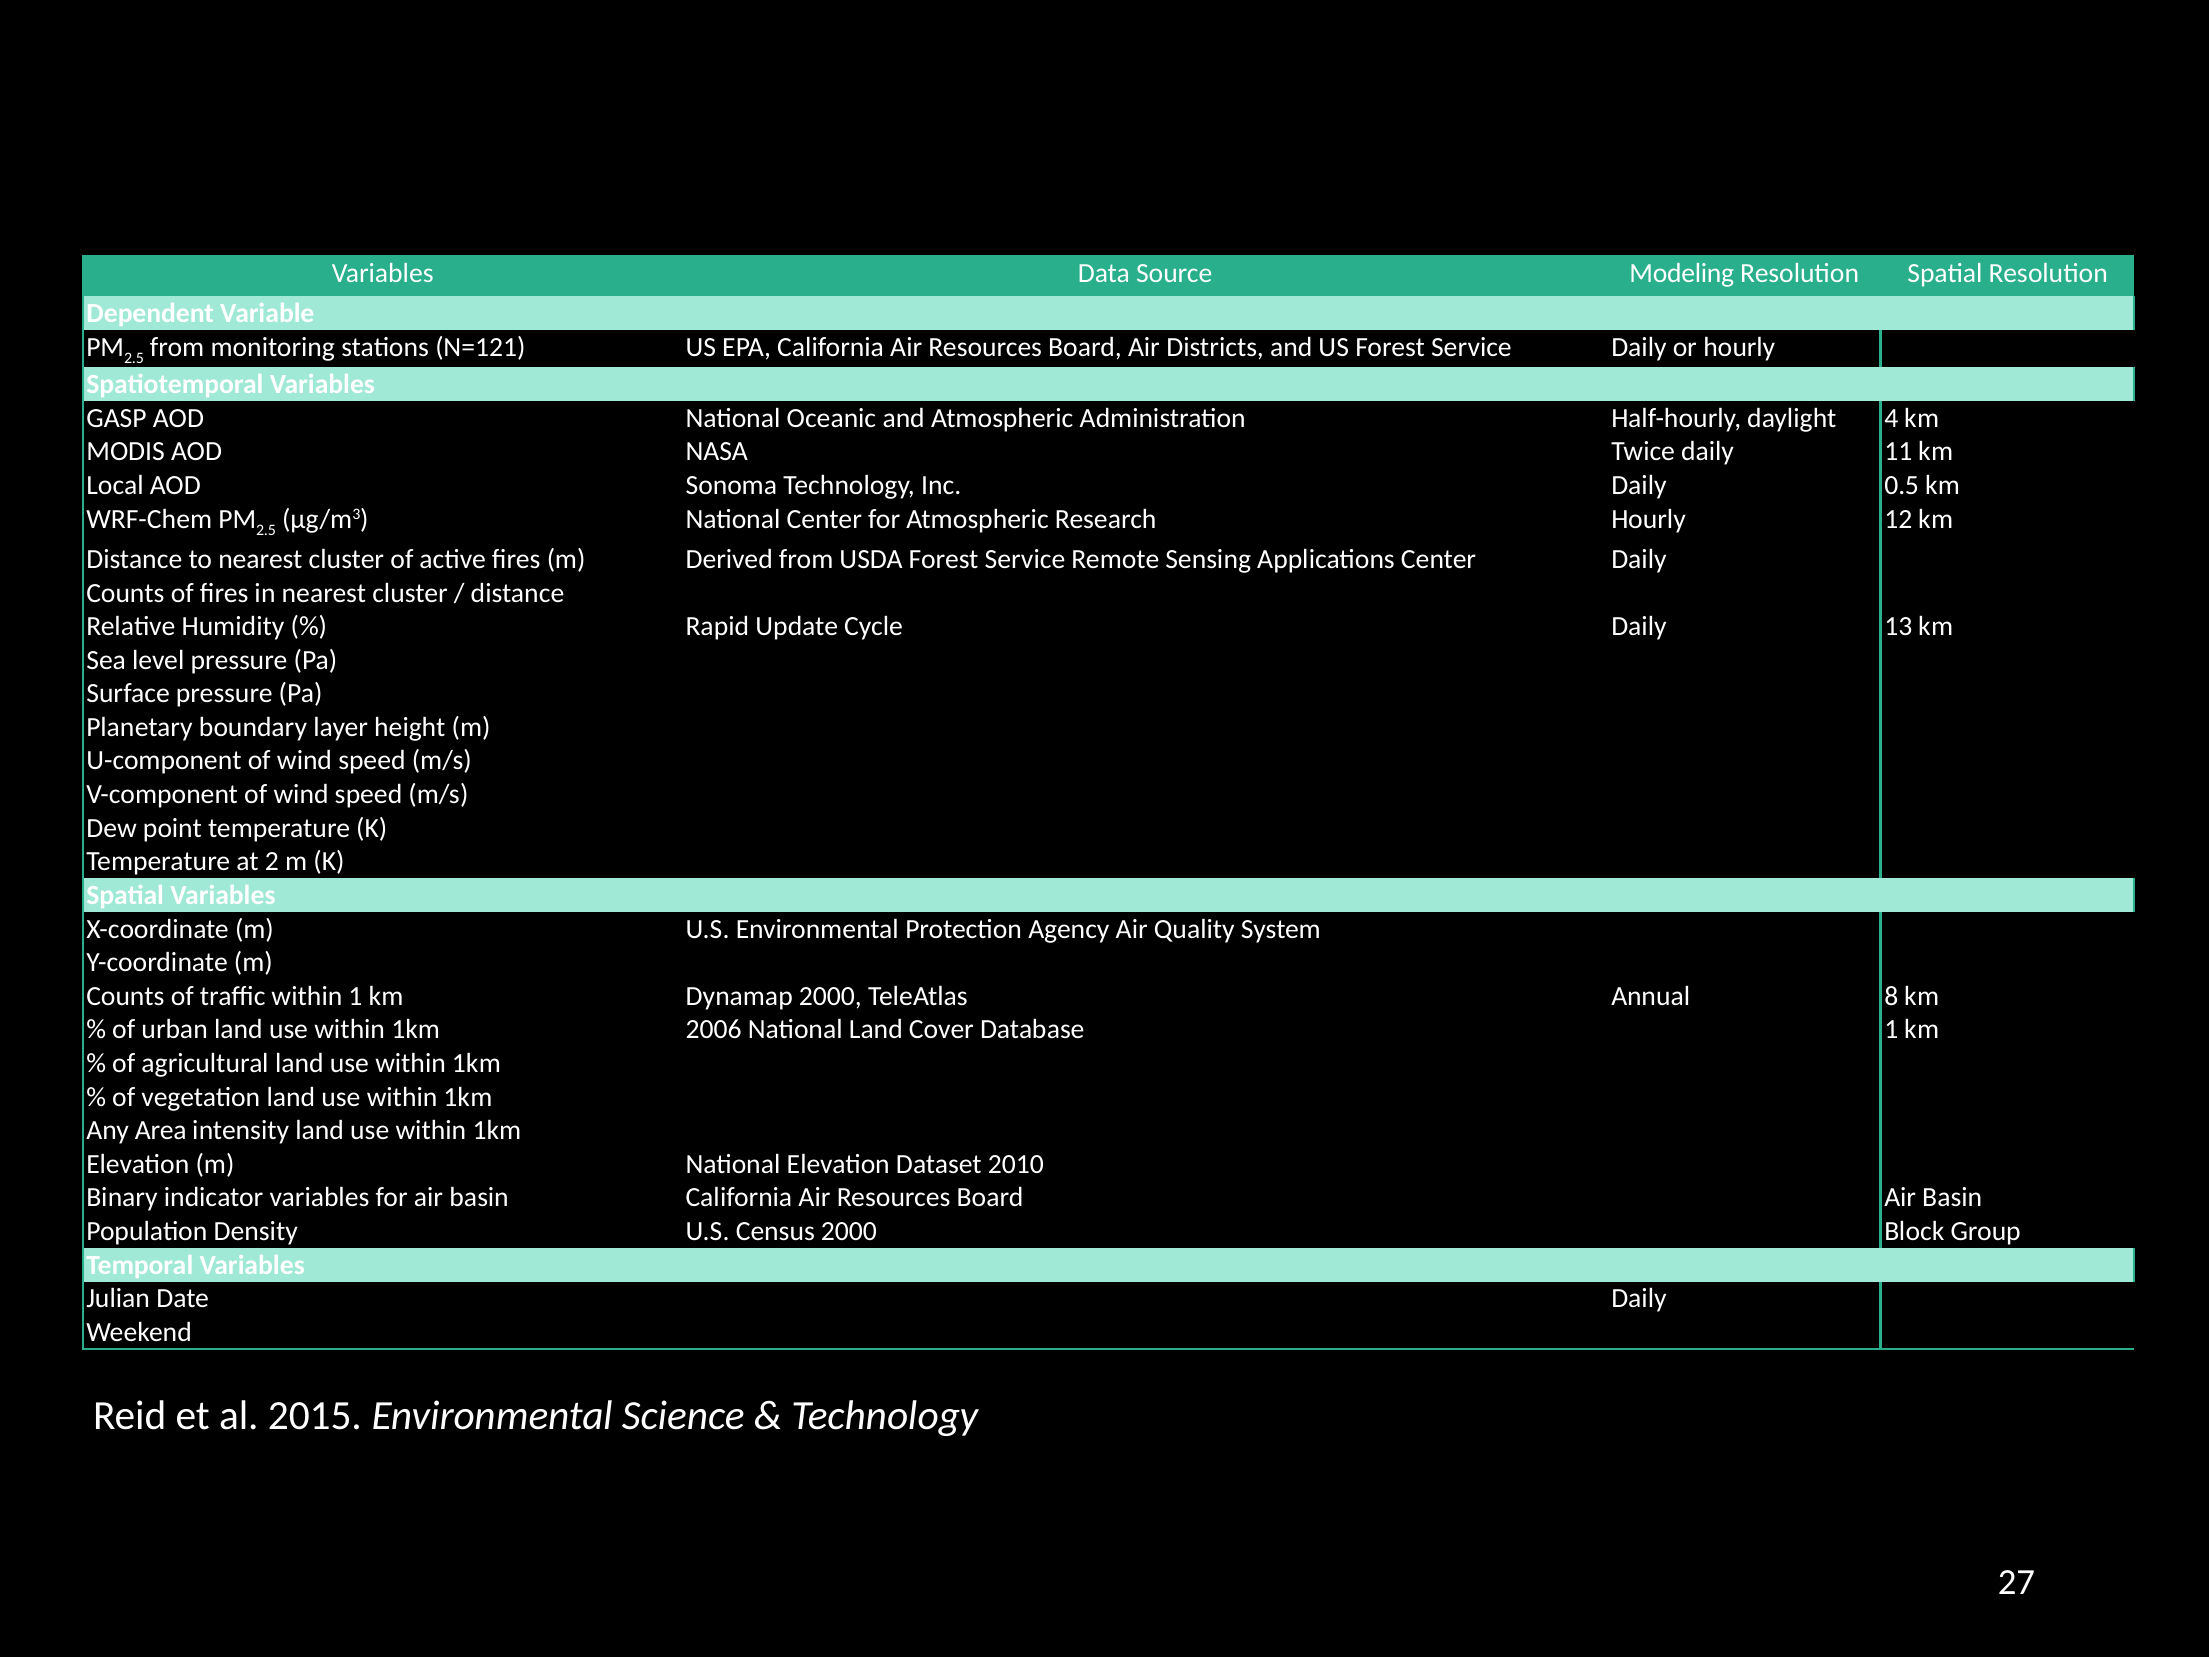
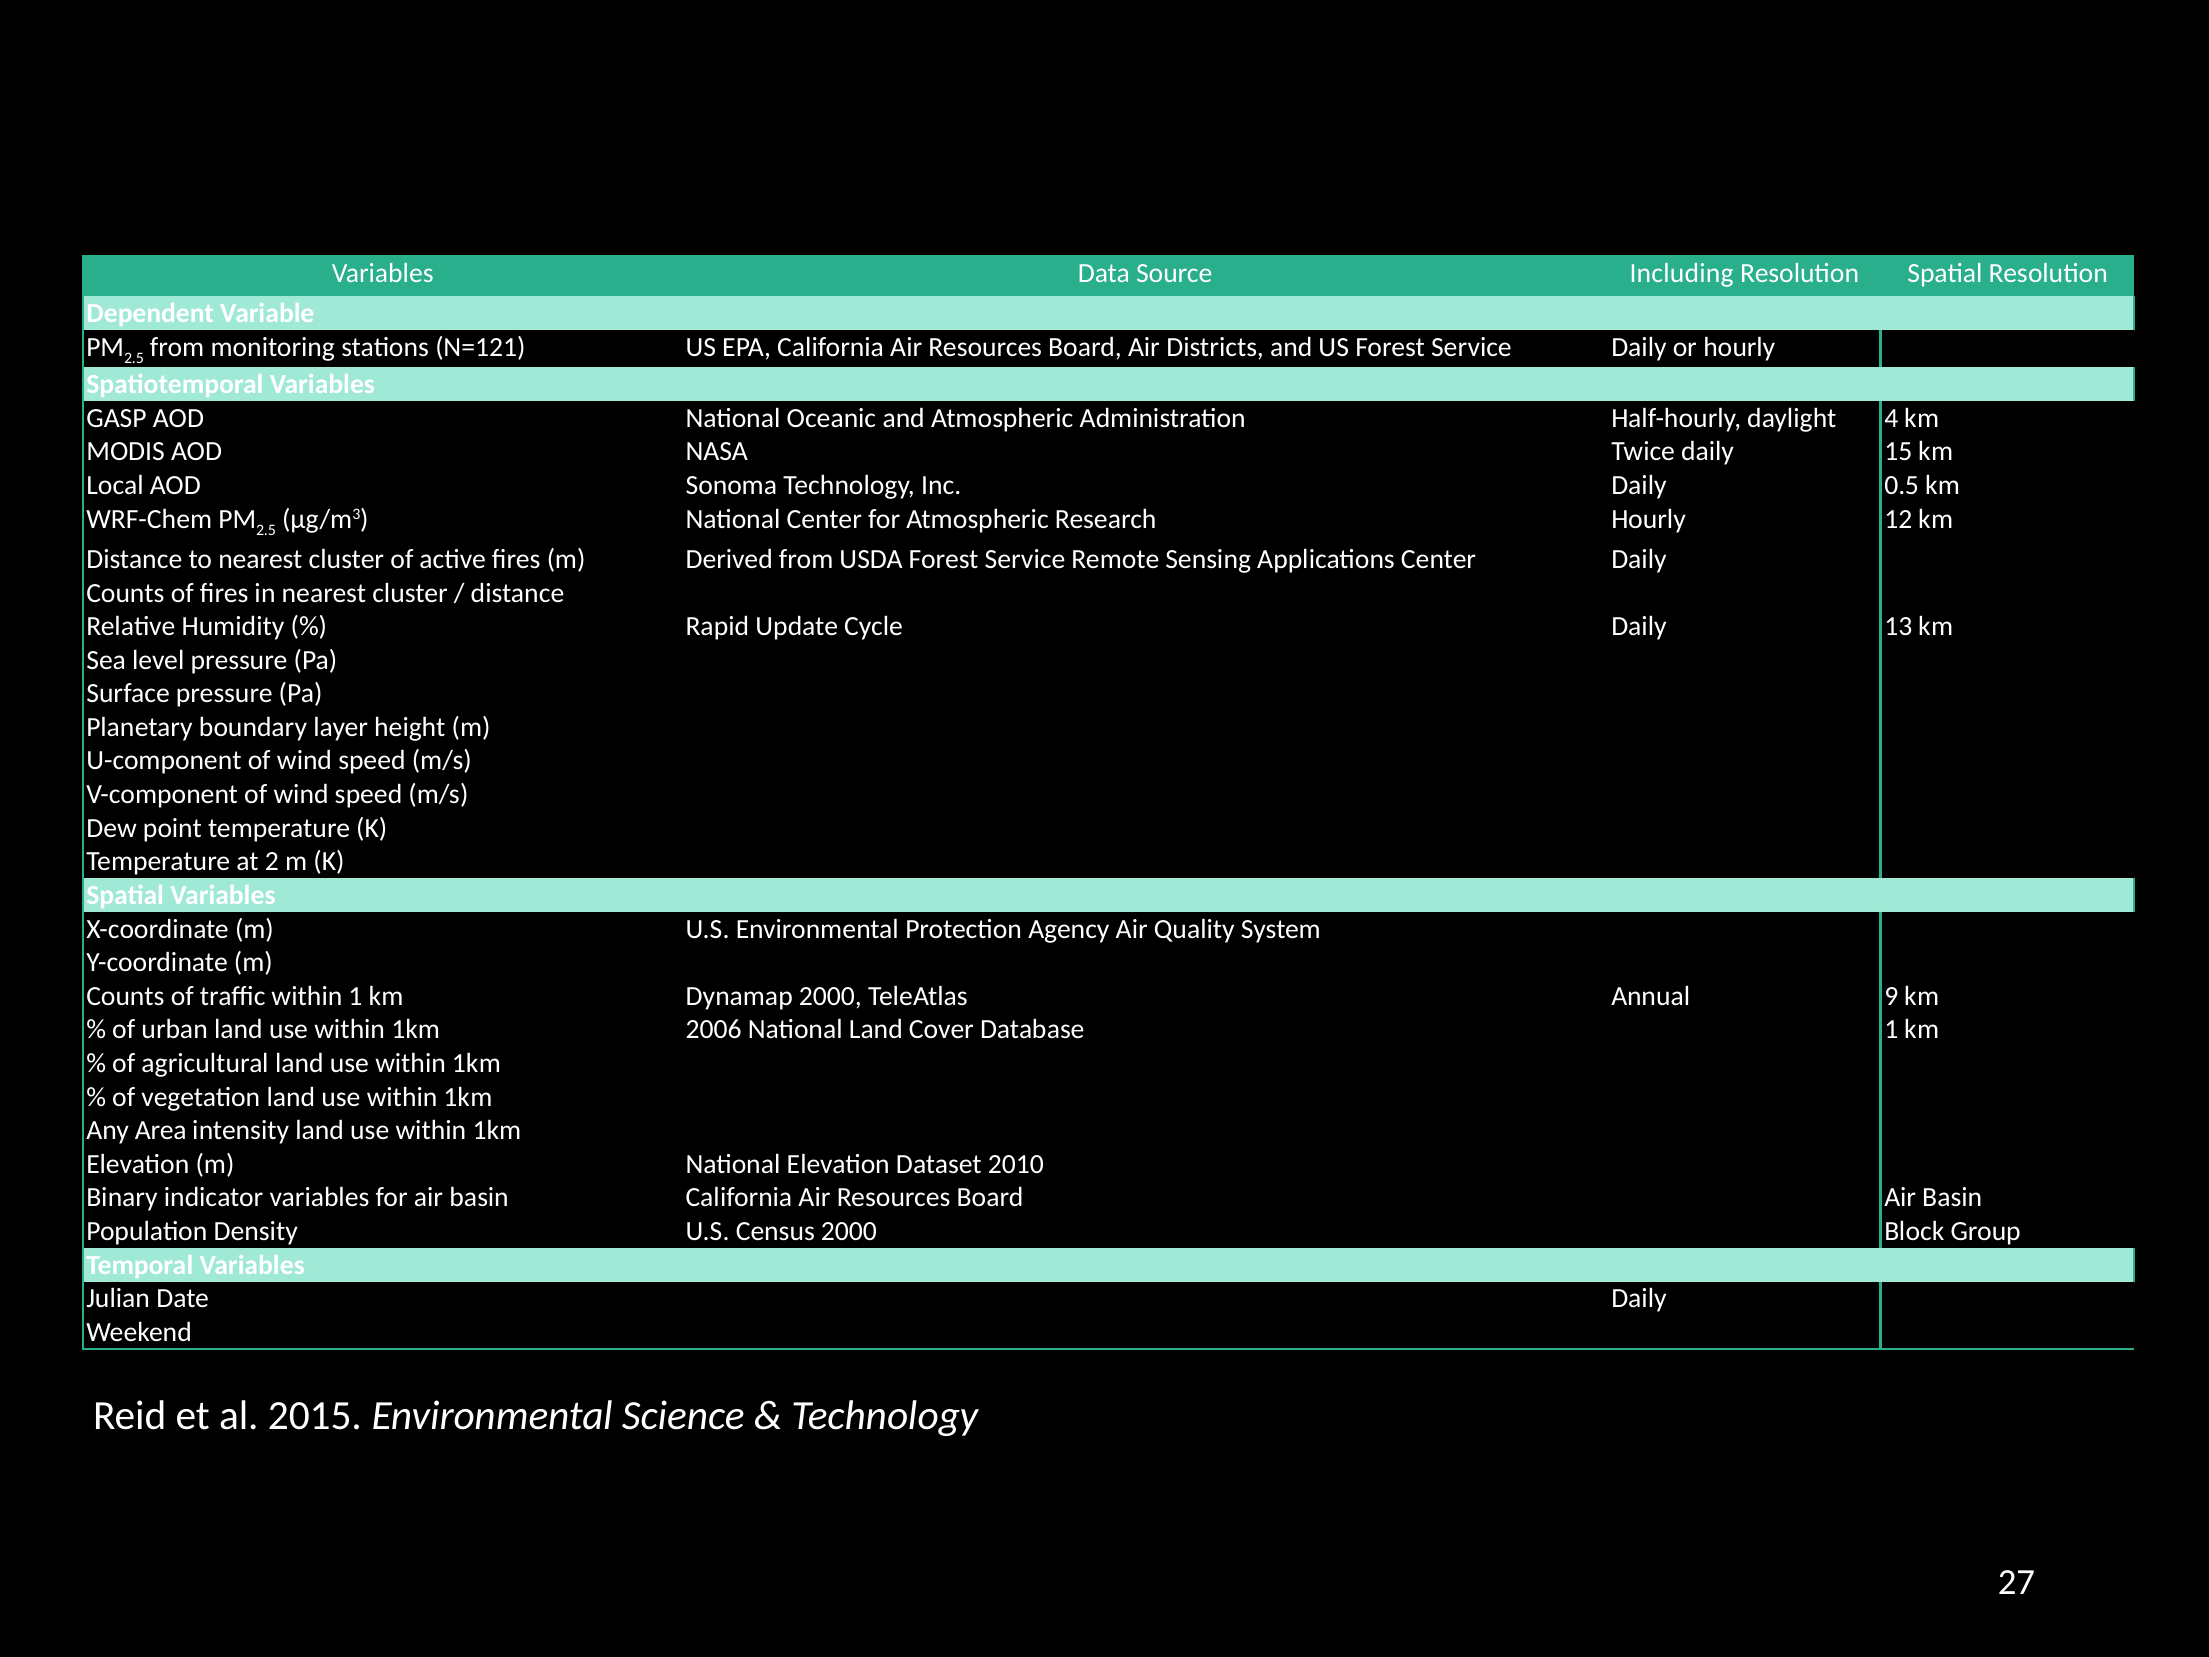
Modeling: Modeling -> Including (1682, 273)
11: 11 -> 15 (1898, 452)
8: 8 -> 9 (1891, 996)
